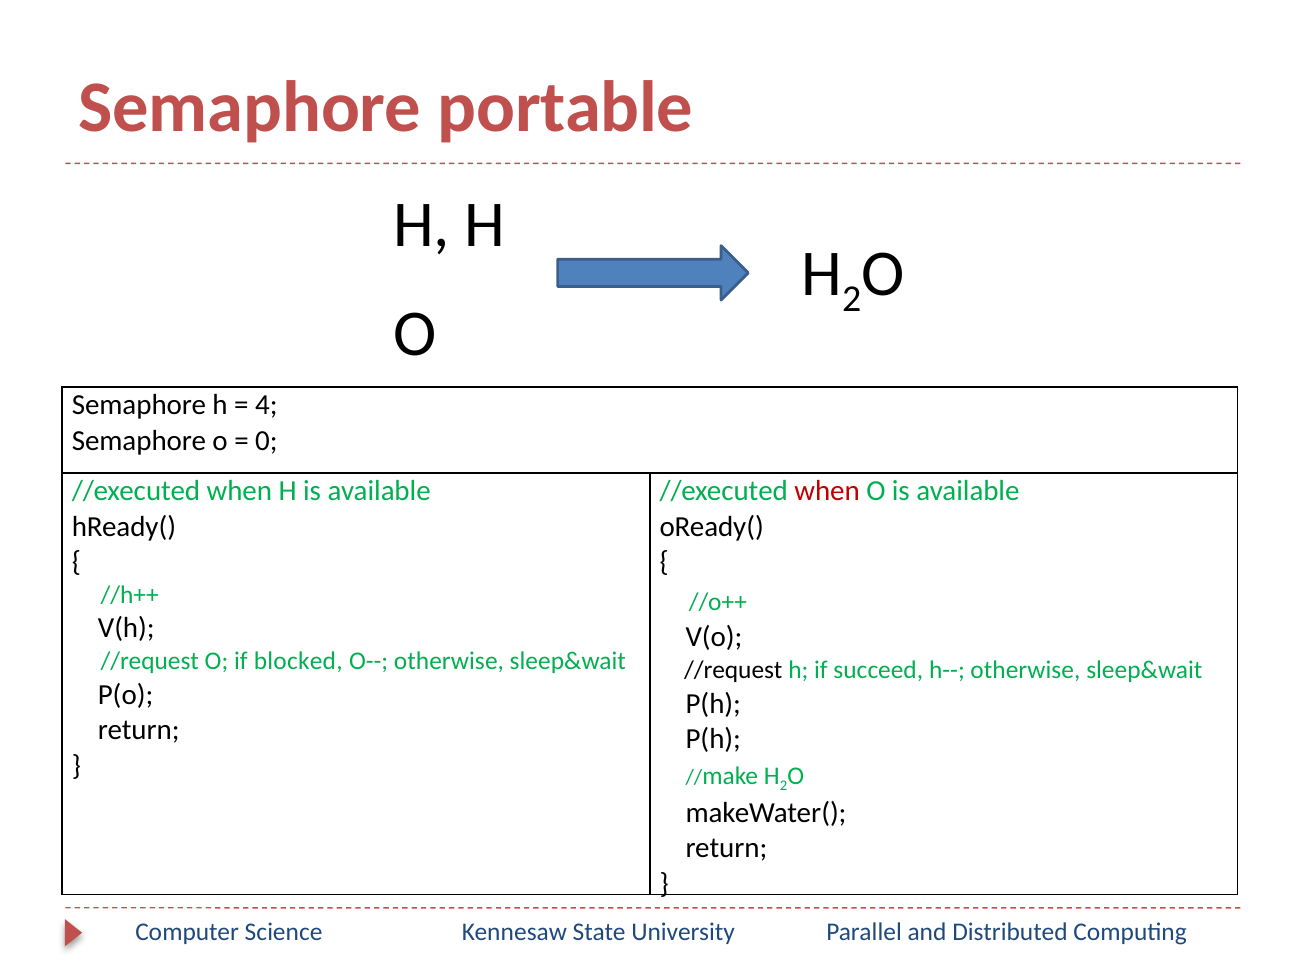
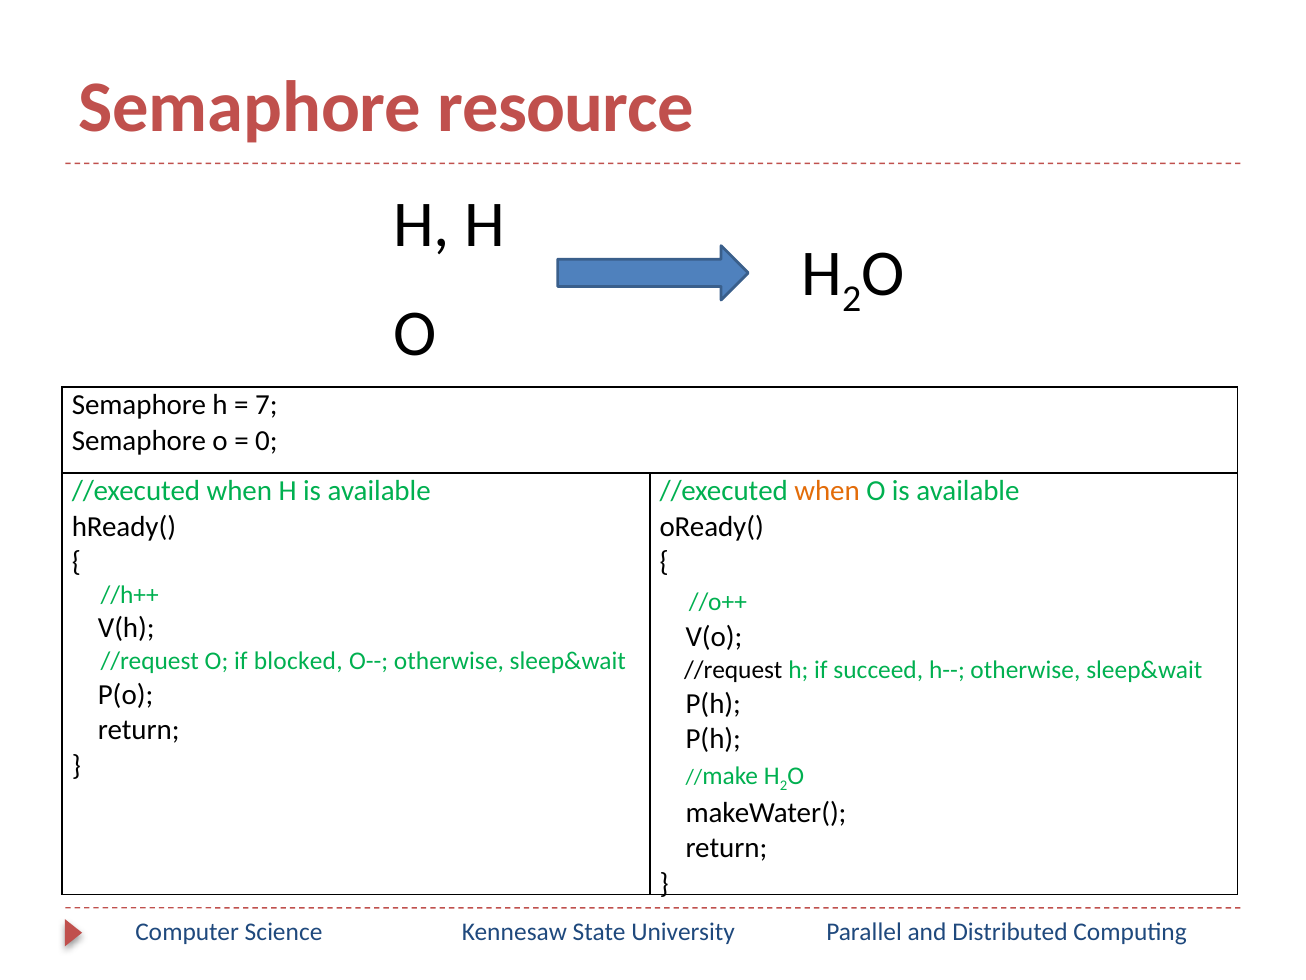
portable: portable -> resource (566, 107)
4: 4 -> 7 (266, 405)
when colour: red -> orange (827, 491)
